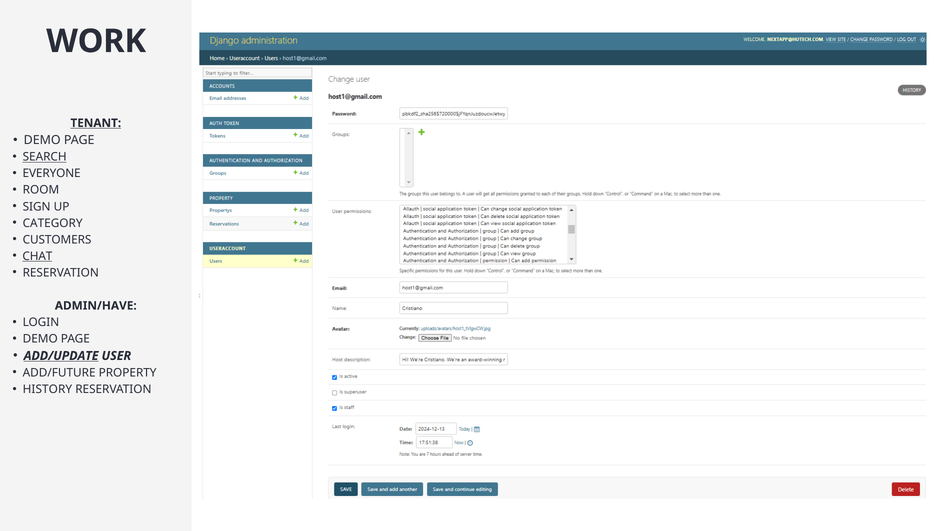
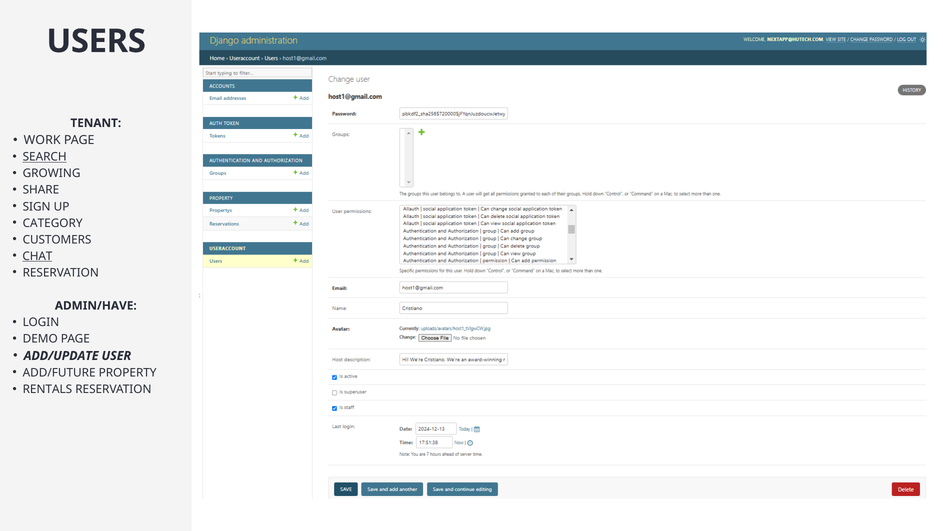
WORK: WORK -> USERS (96, 41)
TENANT underline: present -> none (96, 123)
DEMO: DEMO -> WORK (42, 140)
EVERYONE: EVERYONE -> GROWING (52, 173)
ROOM: ROOM -> SHARE (41, 190)
ADD/UPDATE underline: present -> none (61, 355)
HISTORY: HISTORY -> RENTALS (47, 389)
